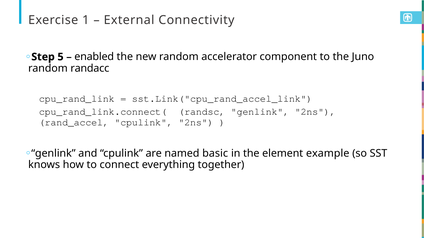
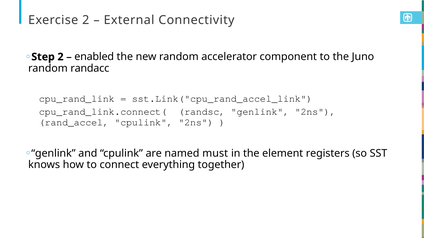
Exercise 1: 1 -> 2 (86, 20)
Step 5: 5 -> 2 (61, 57)
basic: basic -> must (215, 154)
example: example -> registers (328, 154)
